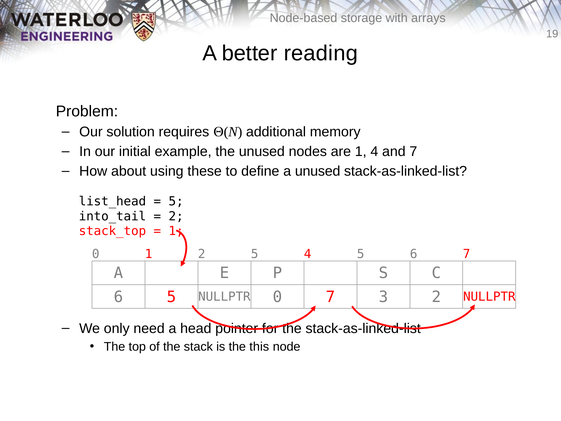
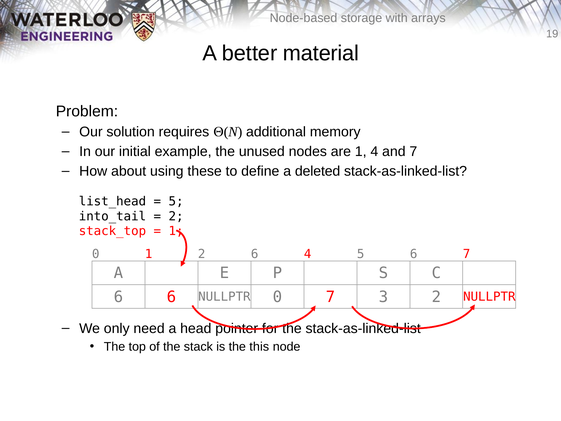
reading: reading -> material (321, 53)
a unused: unused -> deleted (318, 171)
2 5: 5 -> 6 (255, 254)
6 5: 5 -> 6 (171, 297)
